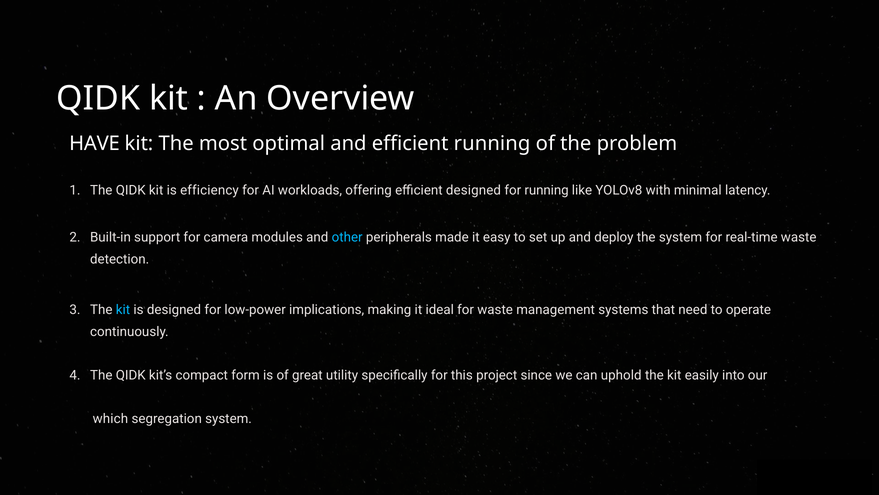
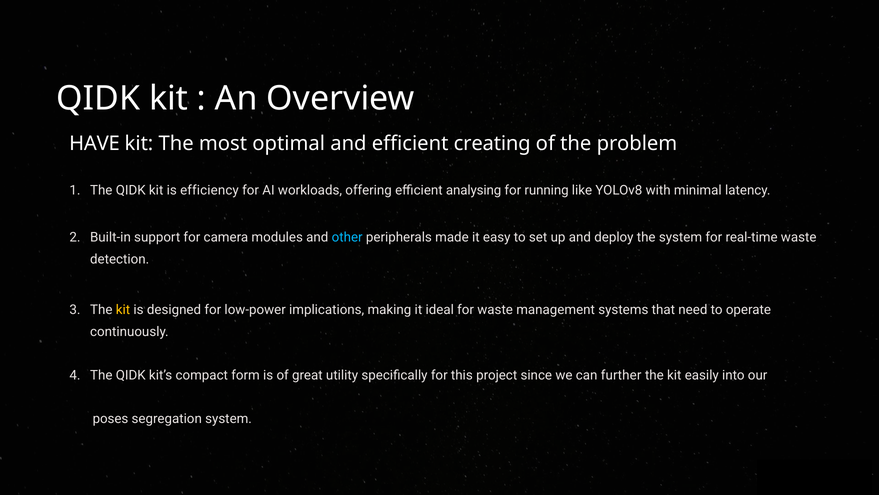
efficient running: running -> creating (492, 143)
efficient designed: designed -> analysing (474, 190)
kit colour: light blue -> yellow (123, 310)
uphold: uphold -> further (621, 375)
which: which -> poses (110, 418)
